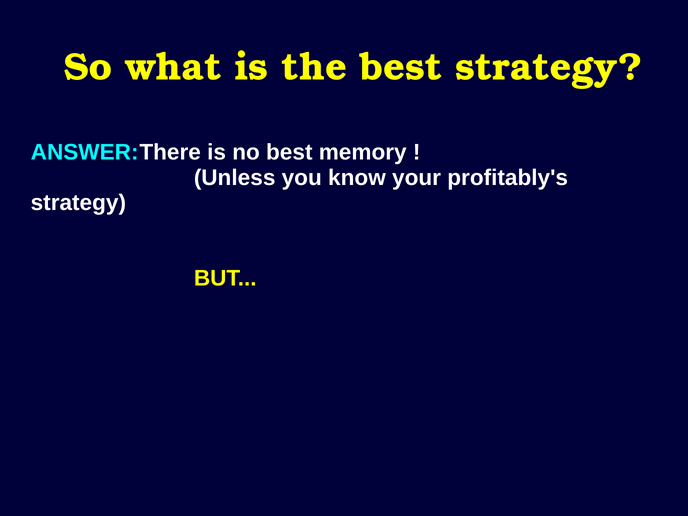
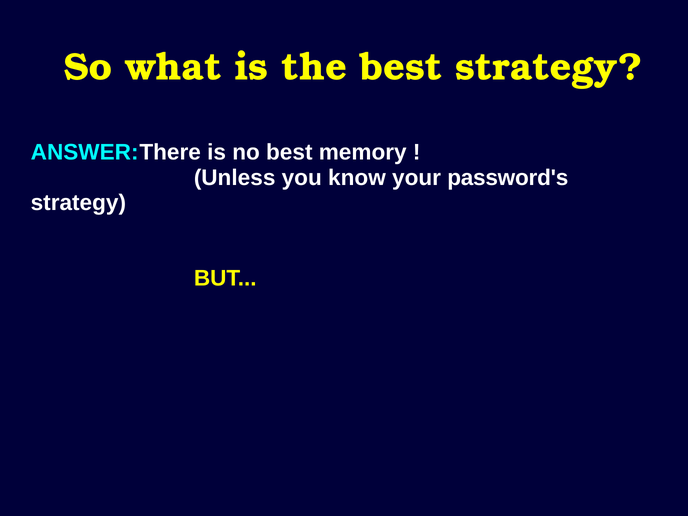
profitably's: profitably's -> password's (508, 178)
